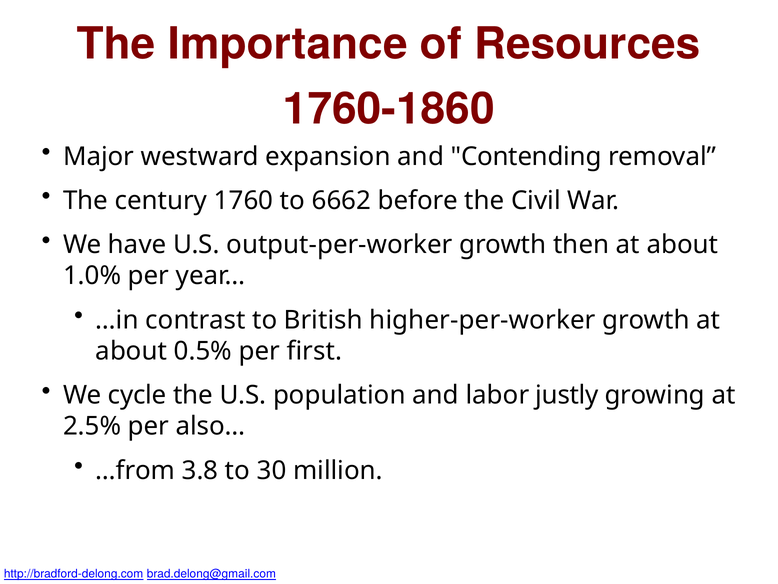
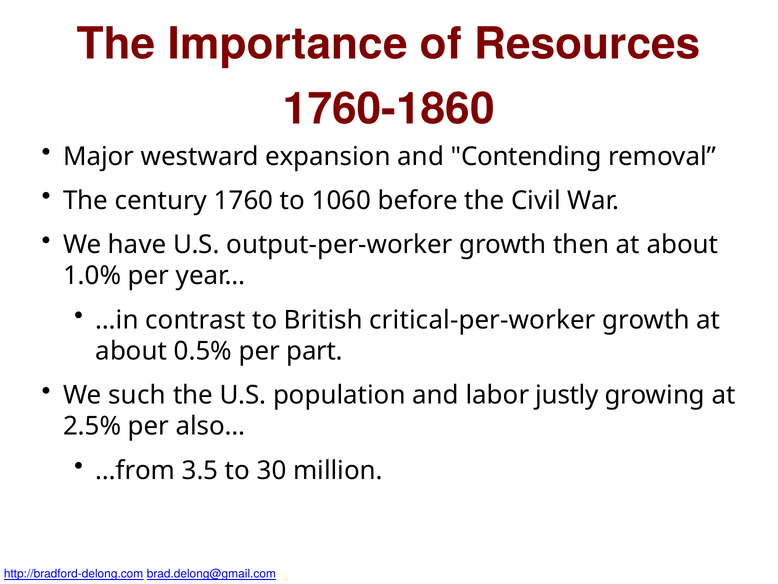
6662: 6662 -> 1060 (341, 200)
higher-per-worker: higher-per-worker -> critical-per-worker (482, 320)
first: first -> part (315, 351)
cycle: cycle -> such (137, 395)
3.8: 3.8 -> 3.5 (200, 470)
